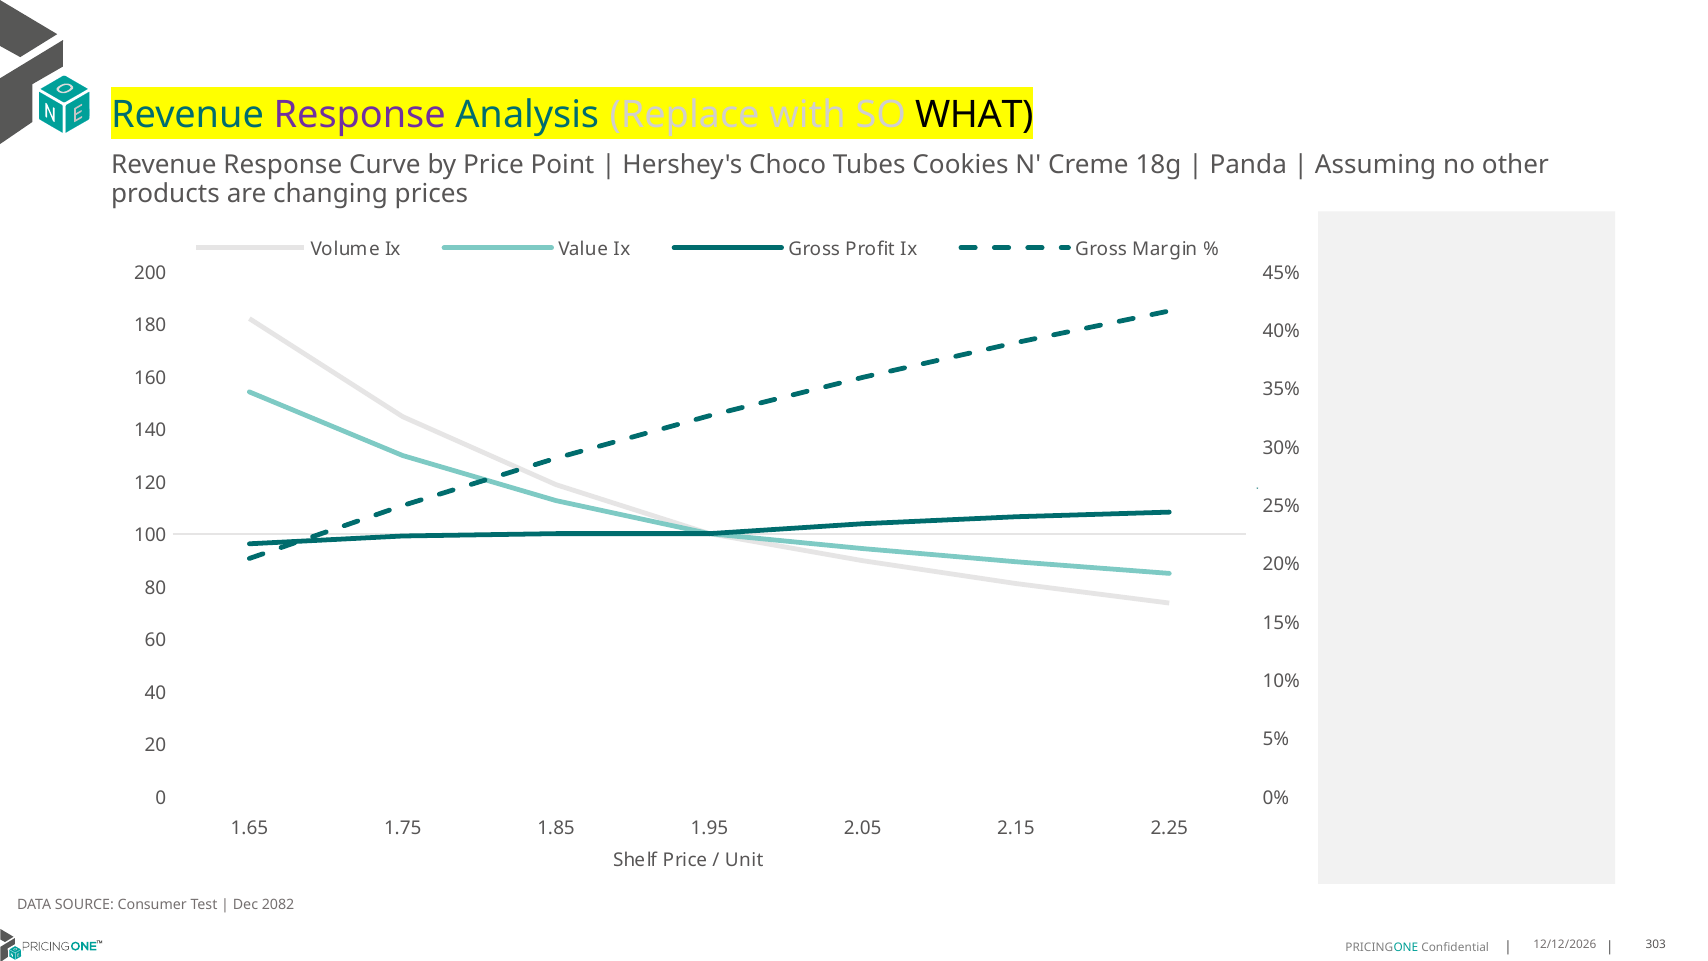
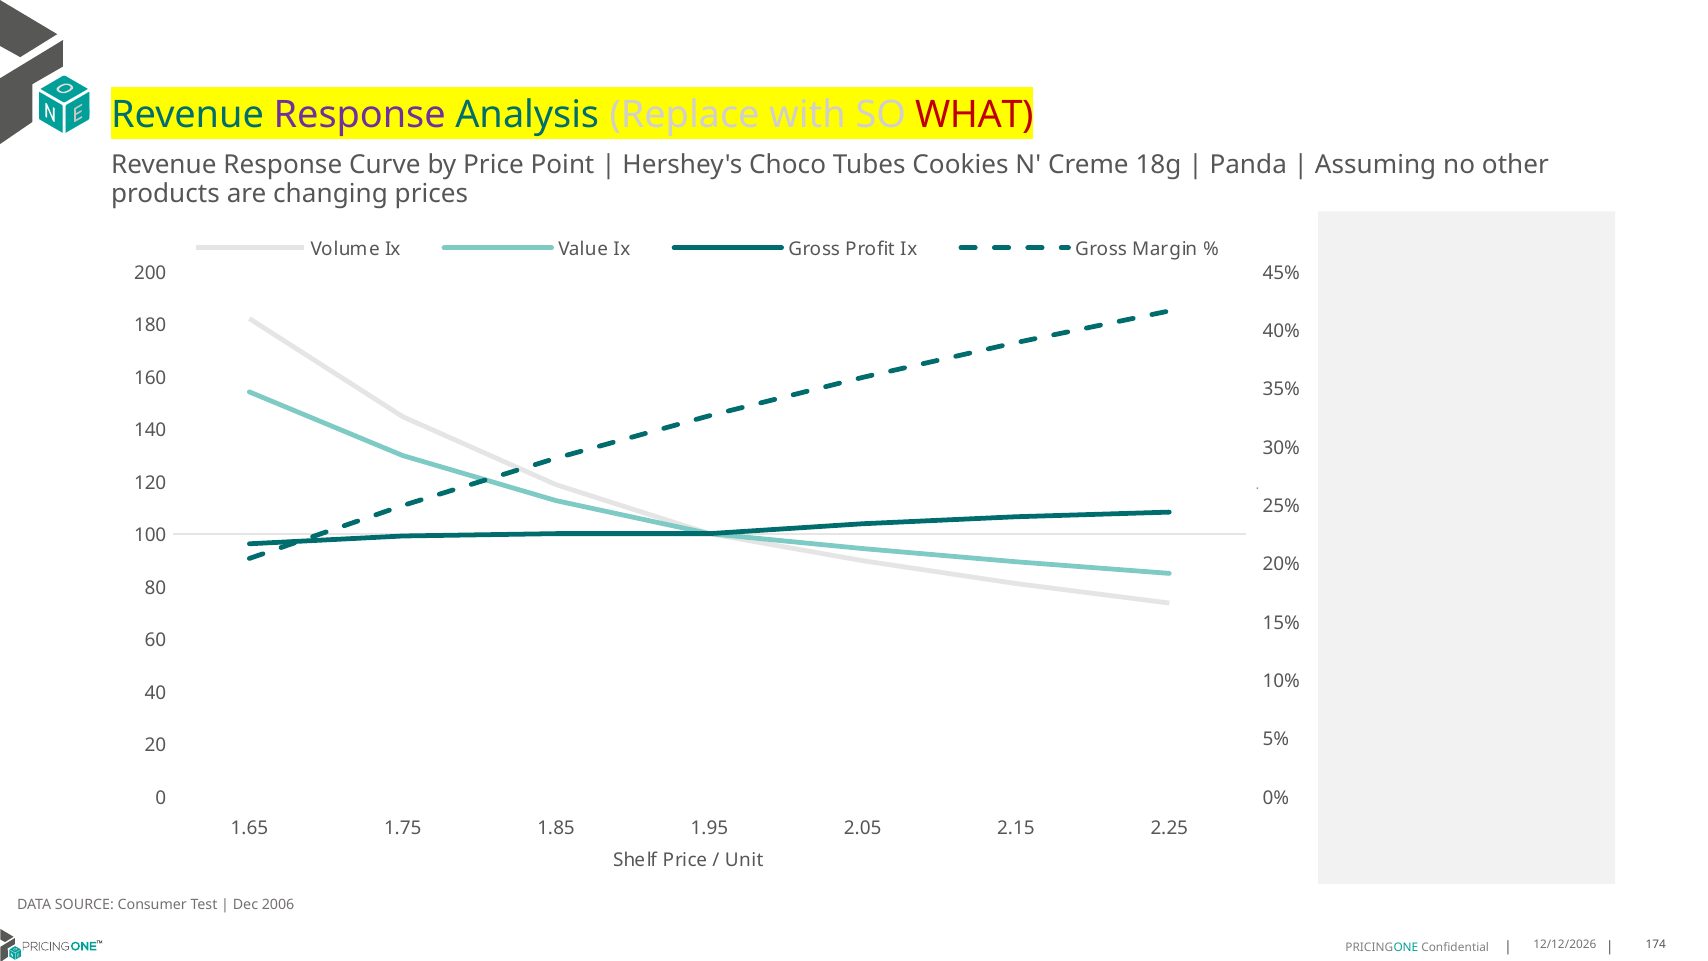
WHAT colour: black -> red (974, 115)
2082: 2082 -> 2006 (278, 905)
303: 303 -> 174 (1656, 945)
